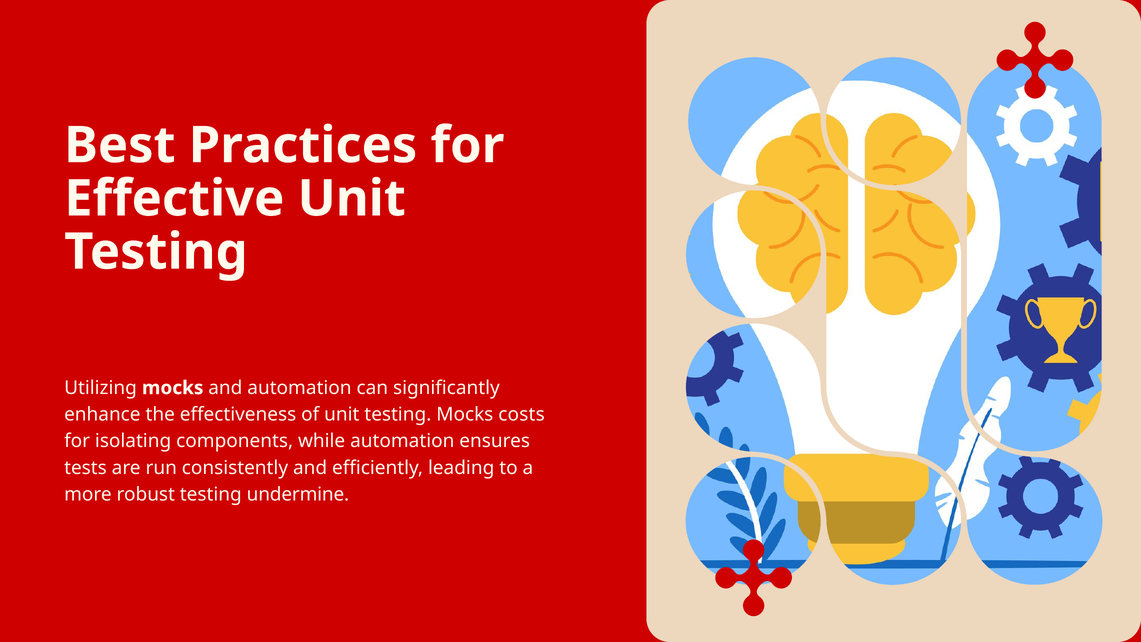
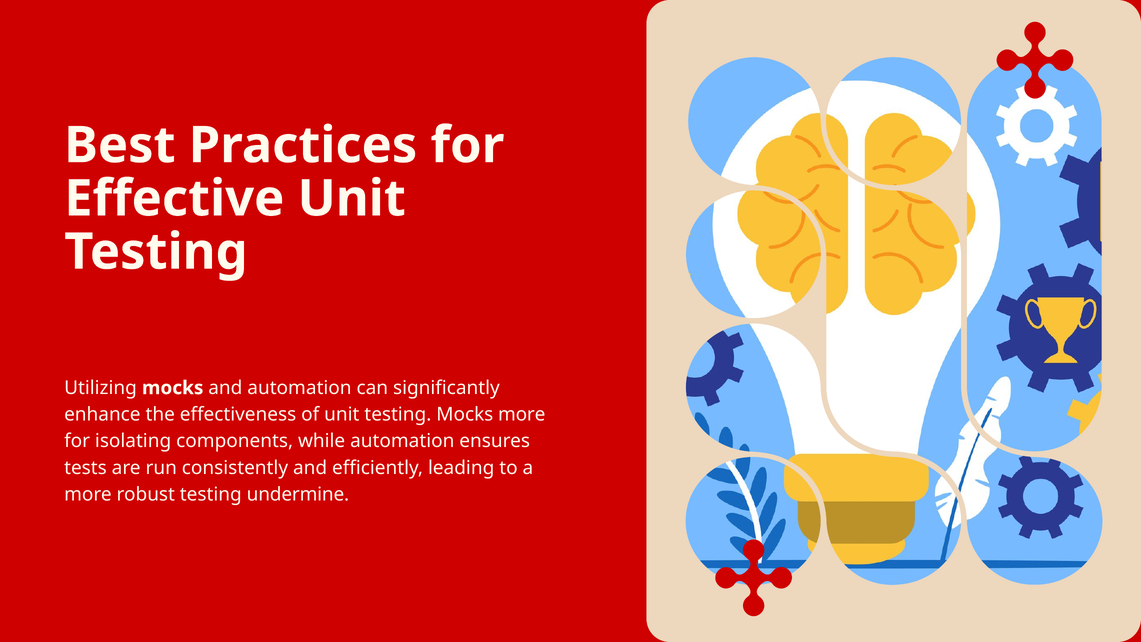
Mocks costs: costs -> more (522, 414)
